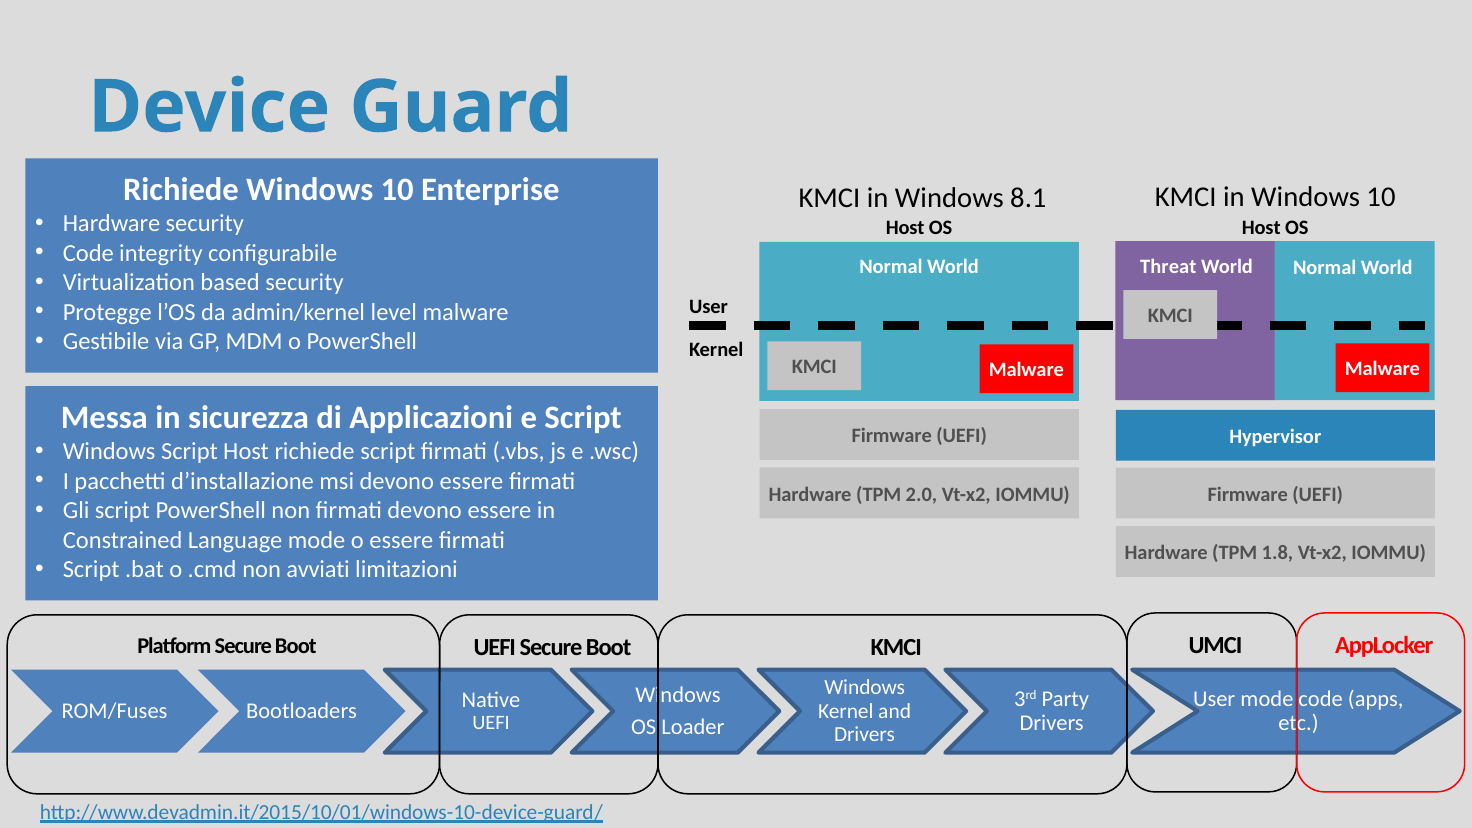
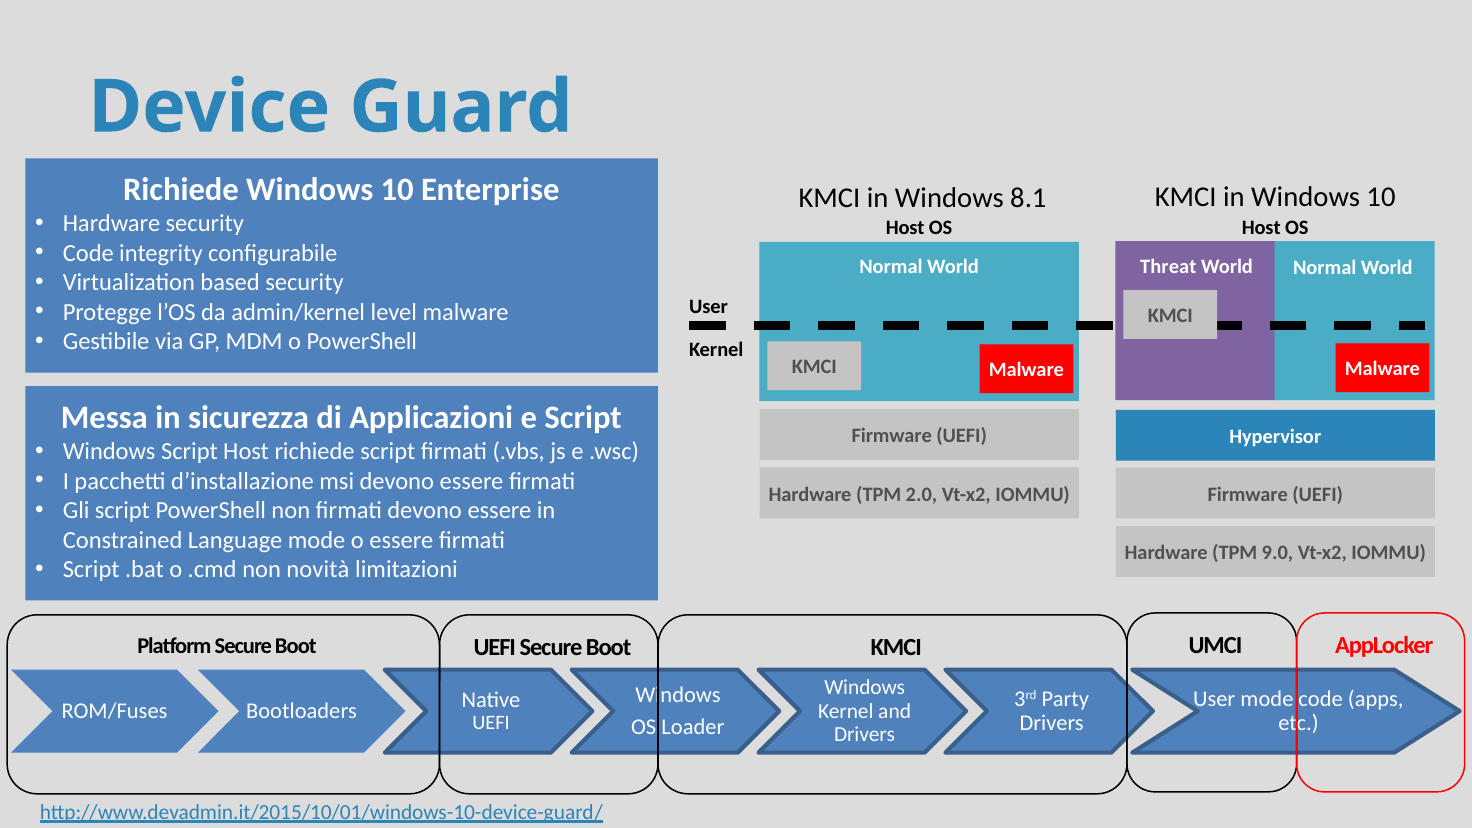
1.8: 1.8 -> 9.0 (1277, 553)
avviati: avviati -> novità (318, 569)
